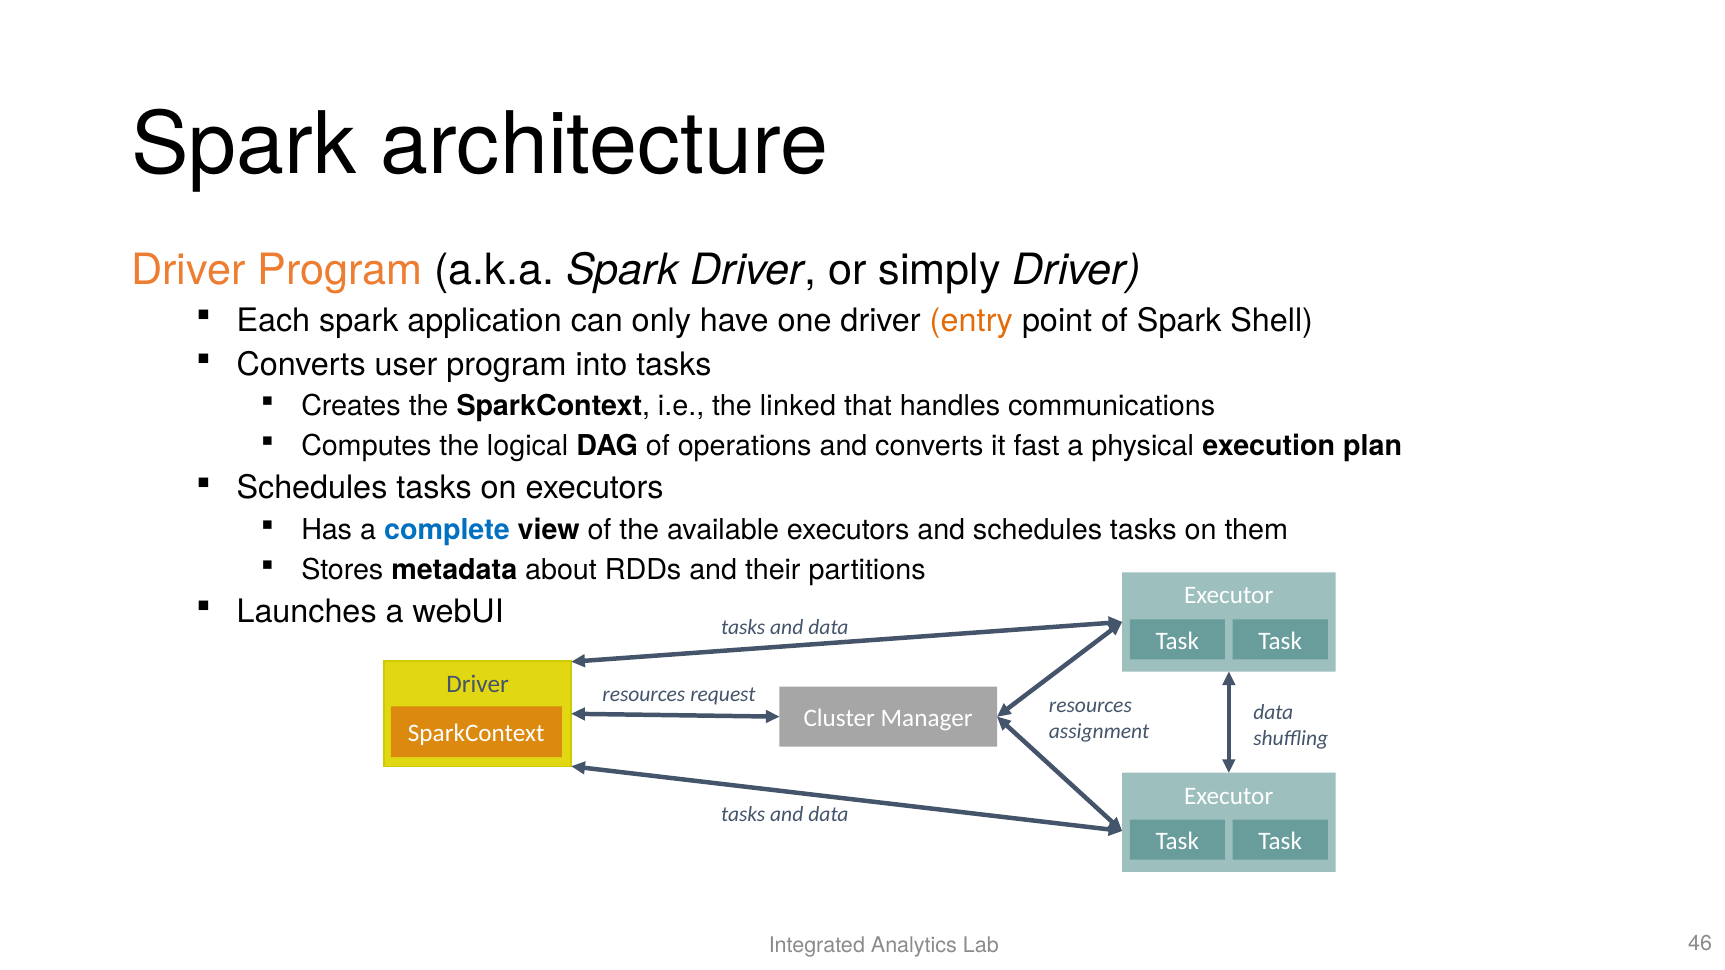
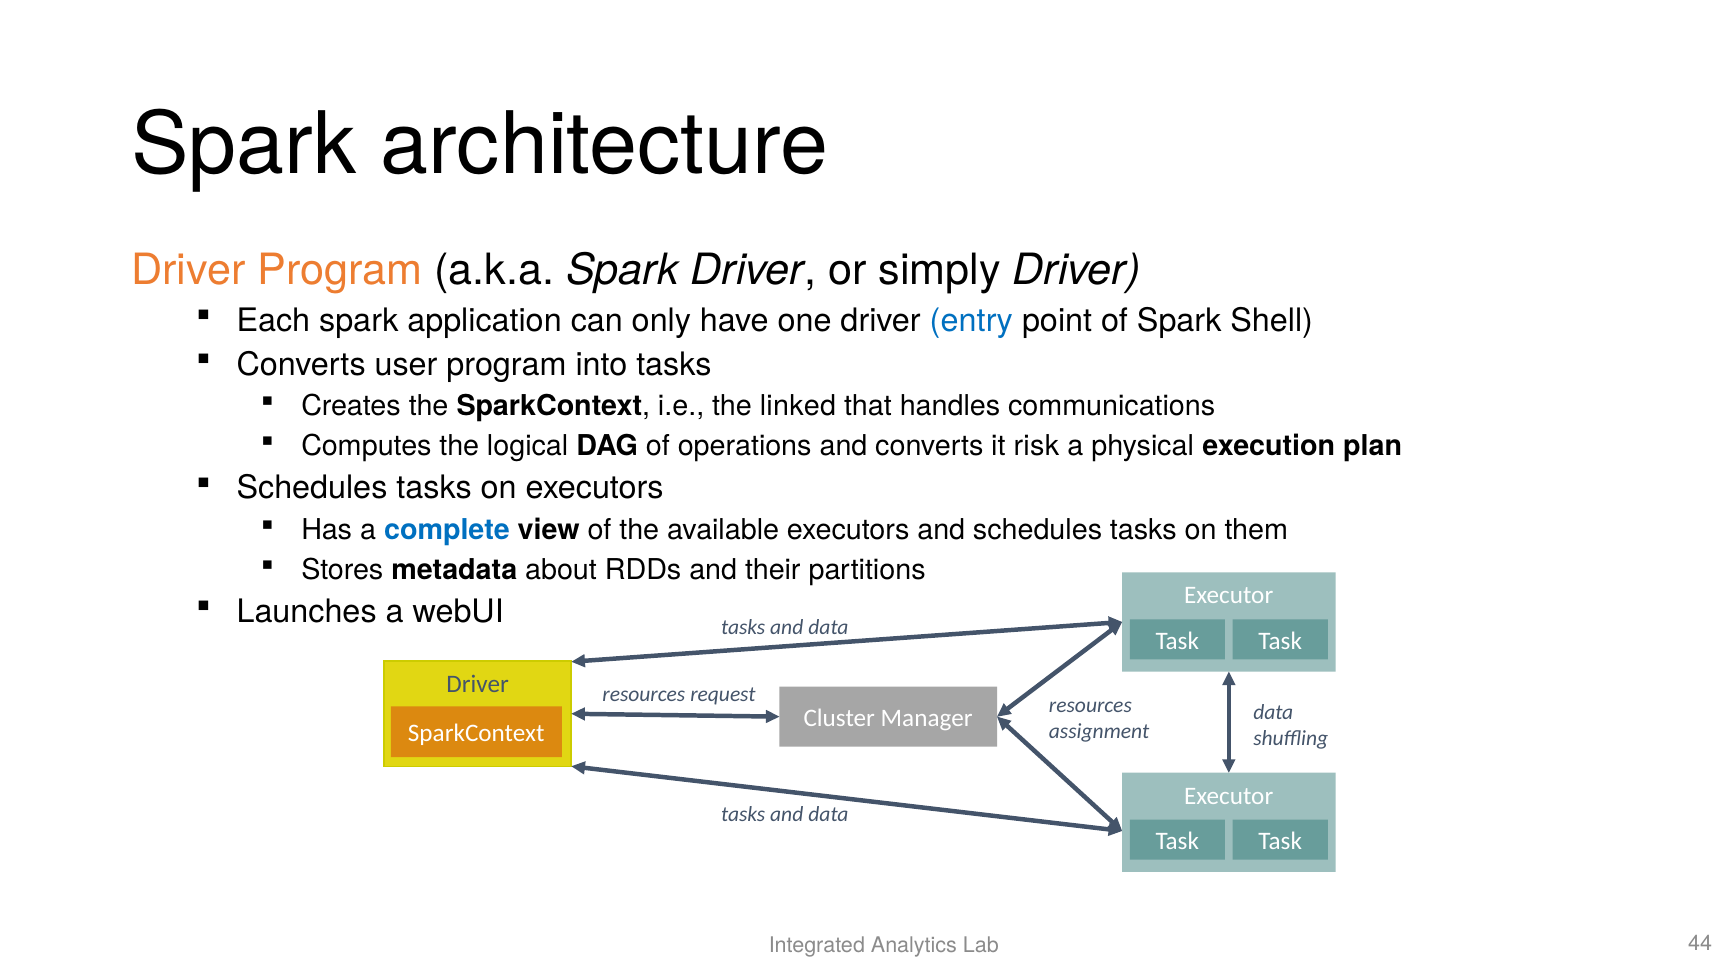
entry colour: orange -> blue (971, 321)
fast: fast -> risk (1036, 446)
46: 46 -> 44 (1700, 943)
